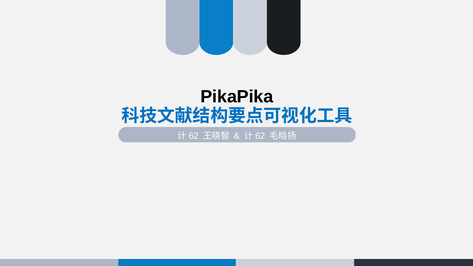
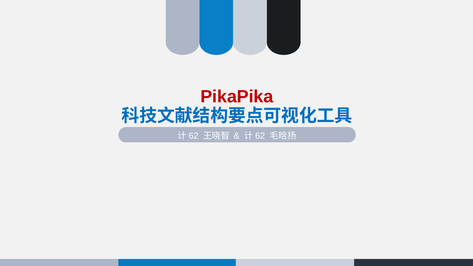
PikaPika colour: black -> red (237, 97)
